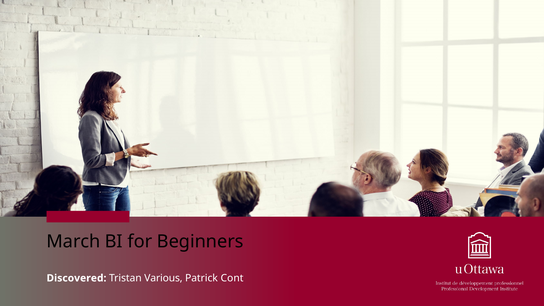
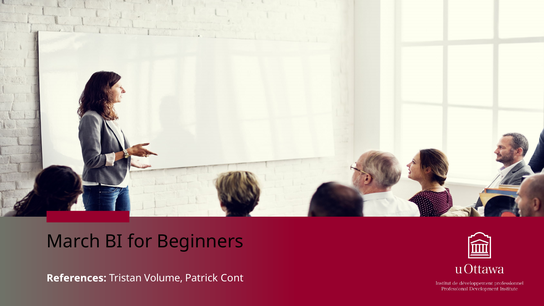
Discovered: Discovered -> References (76, 278)
Various: Various -> Volume (163, 278)
